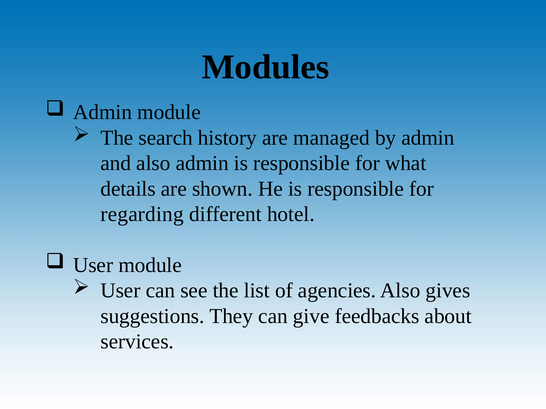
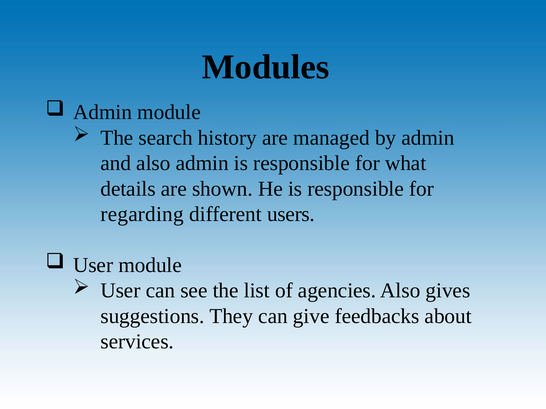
hotel: hotel -> users (291, 214)
